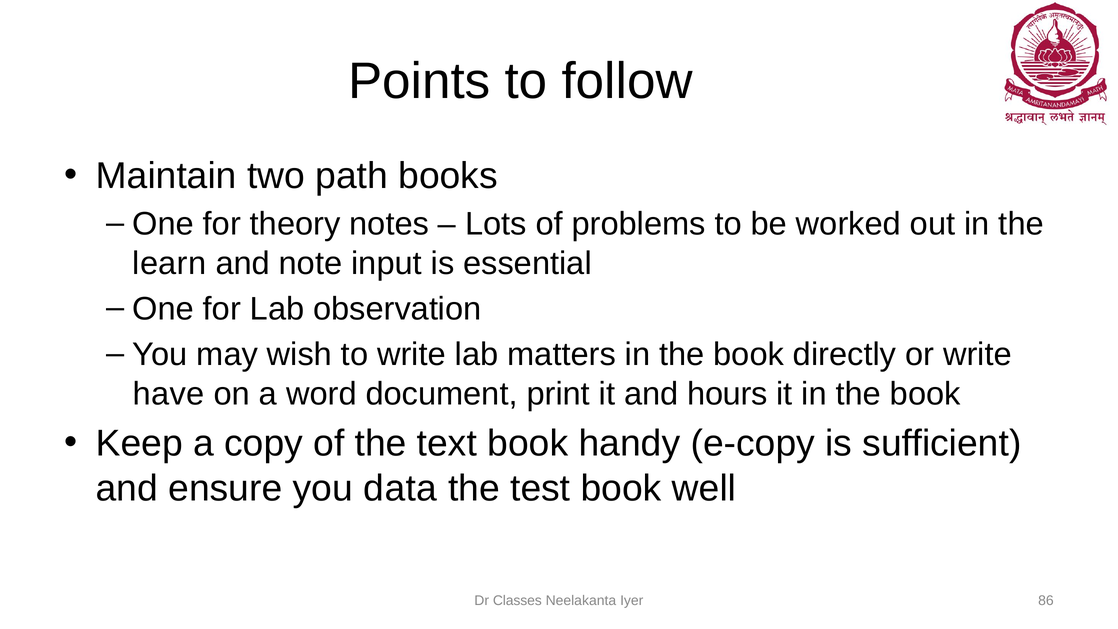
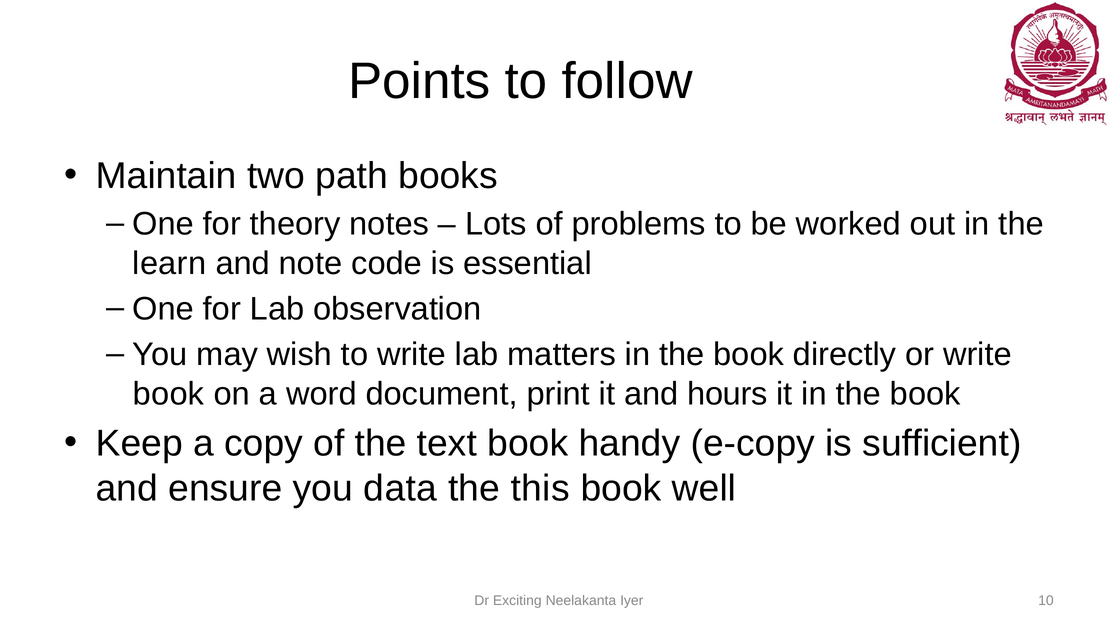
input: input -> code (387, 263)
have: have -> book (168, 394)
test: test -> this (540, 488)
Classes: Classes -> Exciting (517, 601)
86: 86 -> 10 (1046, 601)
